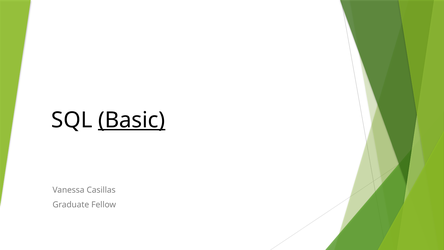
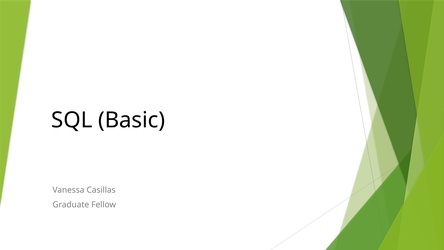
Basic underline: present -> none (132, 120)
